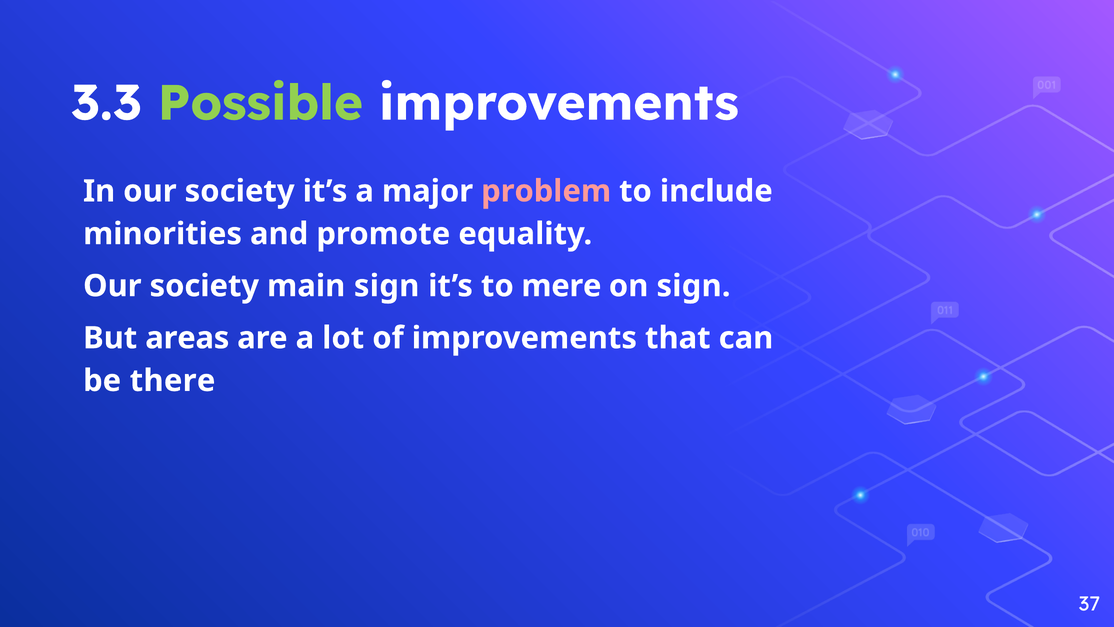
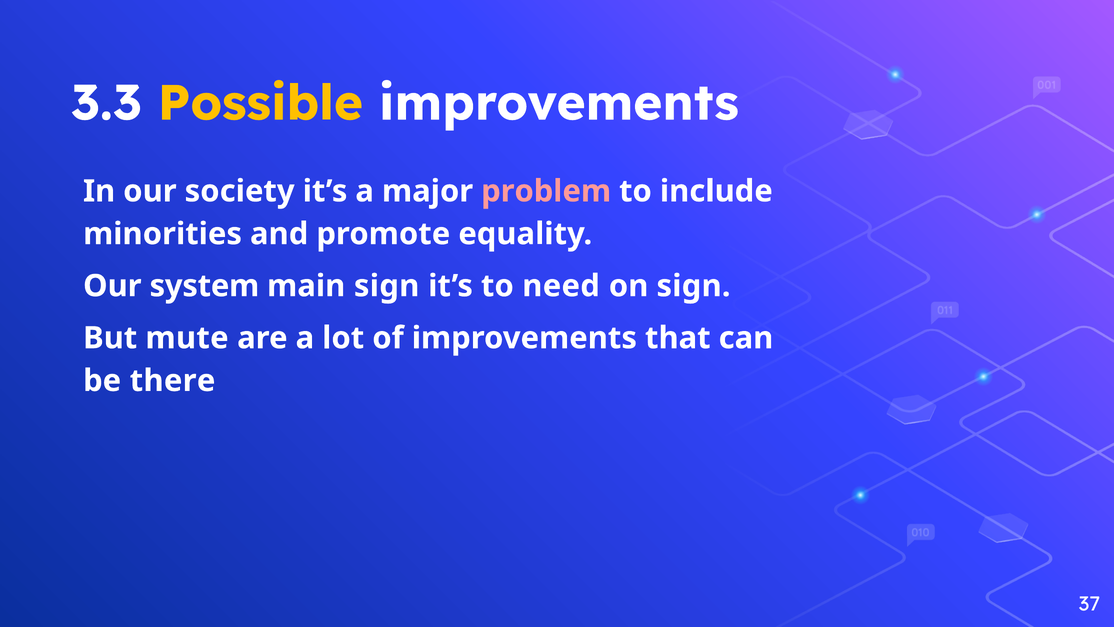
Possible colour: light green -> yellow (260, 103)
society: society -> system (204, 286)
mere: mere -> need (561, 286)
areas: areas -> mute (187, 338)
